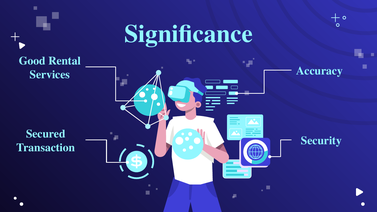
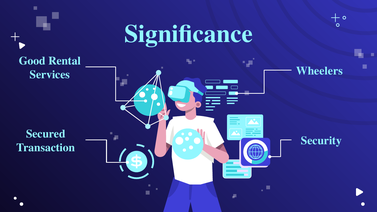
Accuracy: Accuracy -> Wheelers (319, 71)
